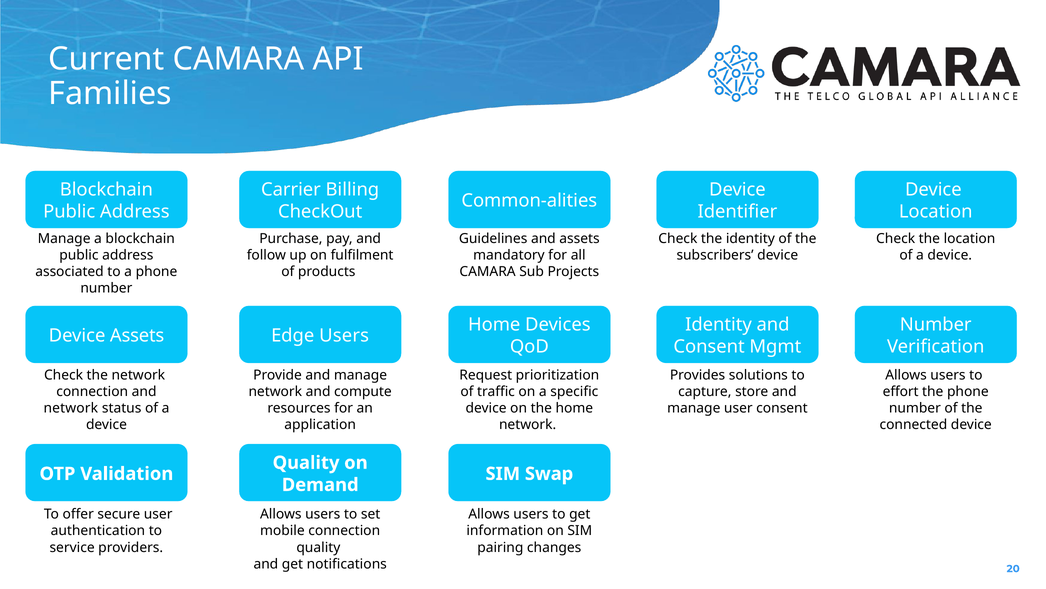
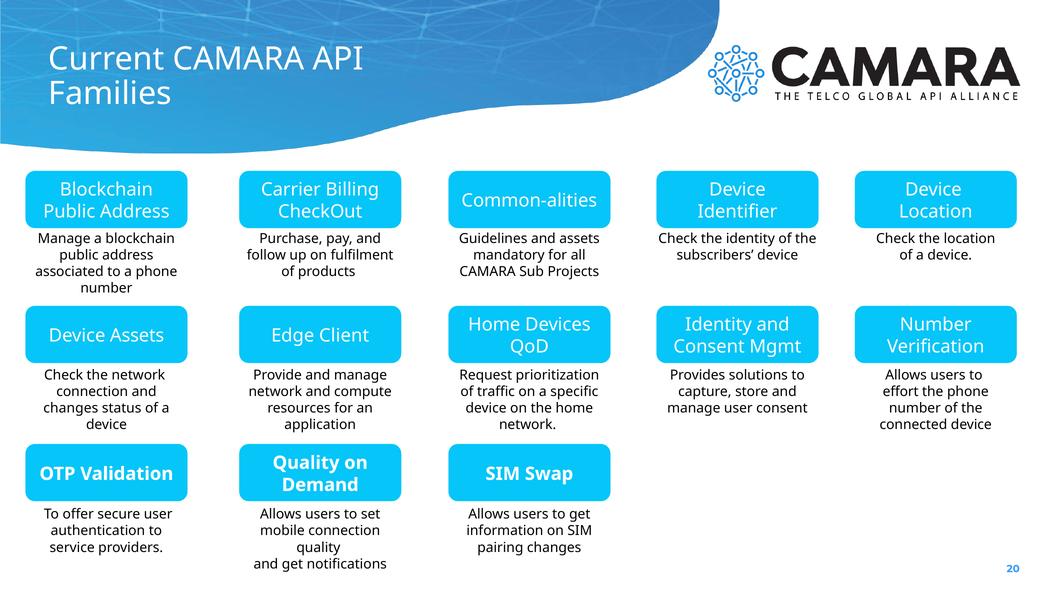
Edge Users: Users -> Client (344, 336)
network: network -> changes (71, 408)
